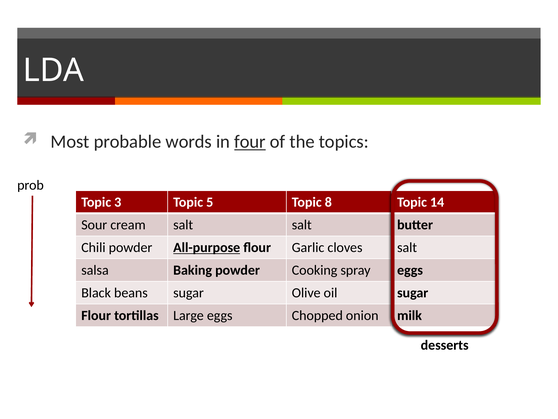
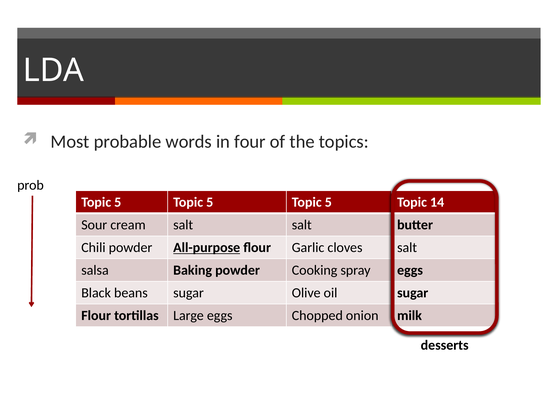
four underline: present -> none (250, 142)
3: 3 -> 5 (118, 202)
8: 8 -> 5 (328, 202)
